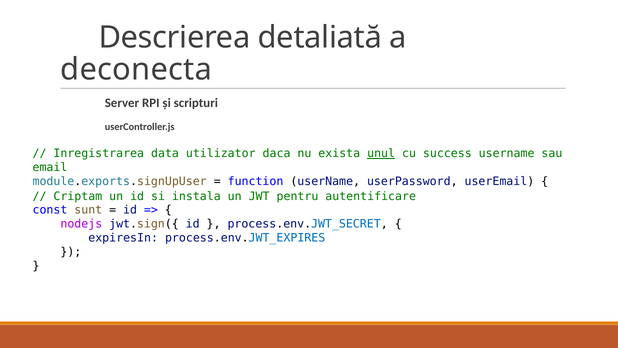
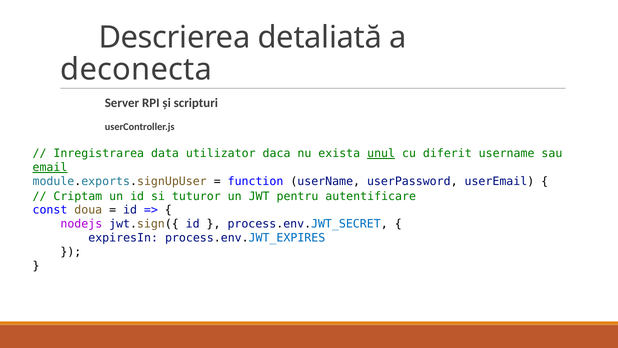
success: success -> diferit (447, 153)
email underline: none -> present (50, 167)
instala: instala -> tuturor (196, 196)
sunt: sunt -> doua (88, 210)
